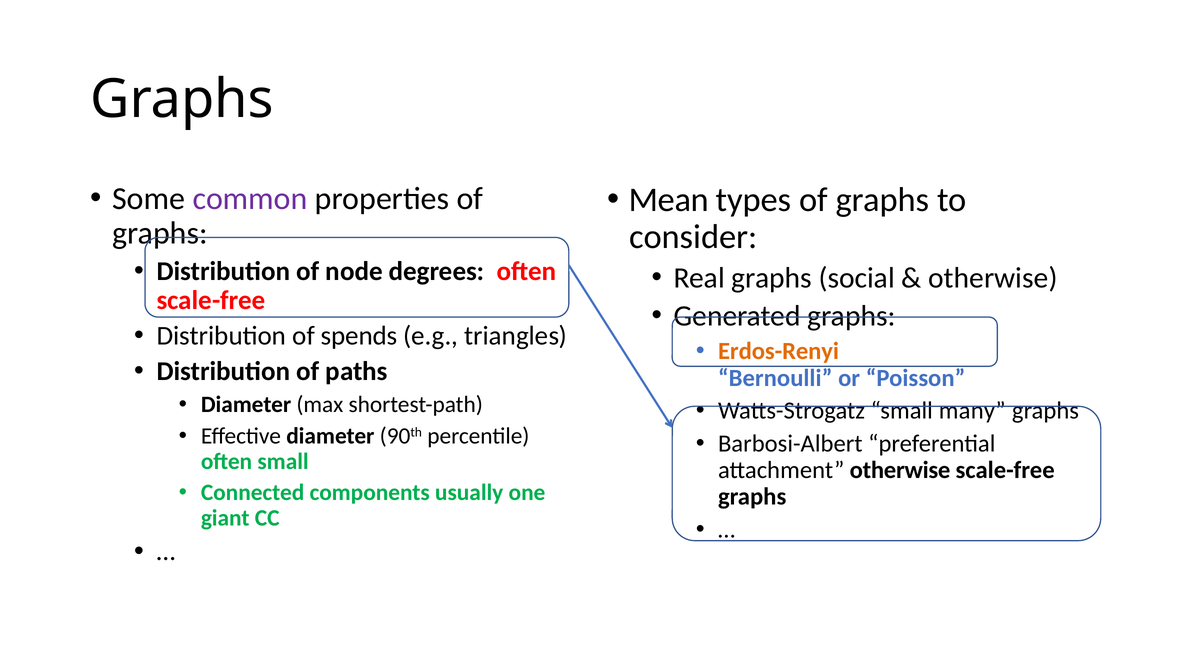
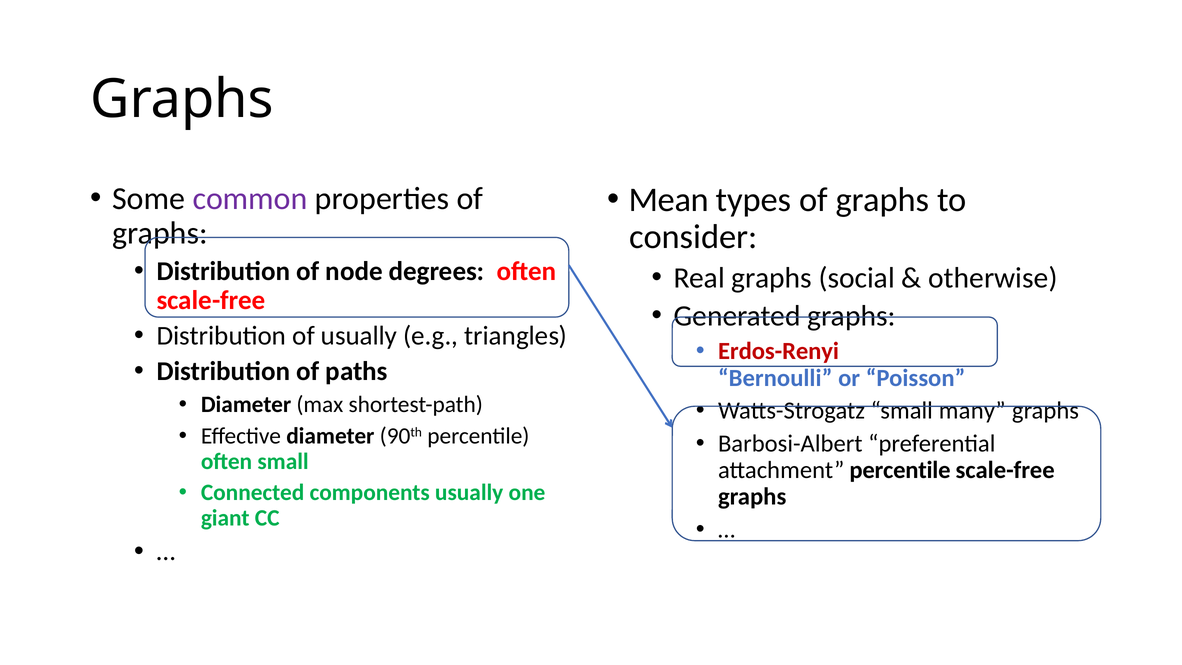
of spends: spends -> usually (359, 336)
Erdos-Renyi colour: orange -> red (779, 351)
attachment otherwise: otherwise -> percentile (900, 470)
